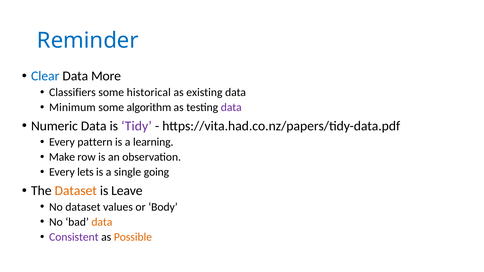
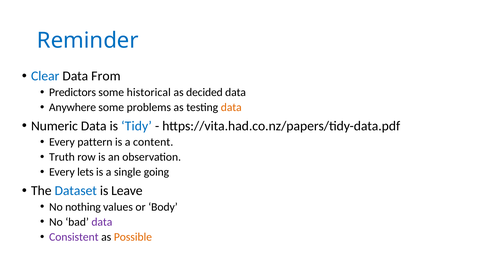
More: More -> From (106, 76)
Classifiers: Classifiers -> Predictors (73, 92)
existing: existing -> decided (204, 92)
Minimum: Minimum -> Anywhere (73, 107)
algorithm: algorithm -> problems (149, 107)
data colour: purple -> orange (231, 107)
Tidy colour: purple -> blue (136, 126)
learning: learning -> content (153, 142)
Make: Make -> Truth (62, 157)
Dataset colour: orange -> blue (76, 191)
No dataset: dataset -> nothing (83, 207)
data colour: orange -> purple (102, 222)
